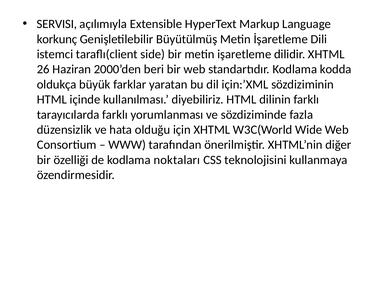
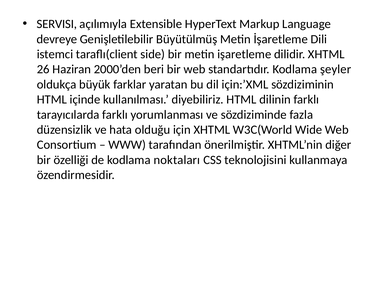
korkunç: korkunç -> devreye (57, 39)
kodda: kodda -> şeyler (336, 69)
